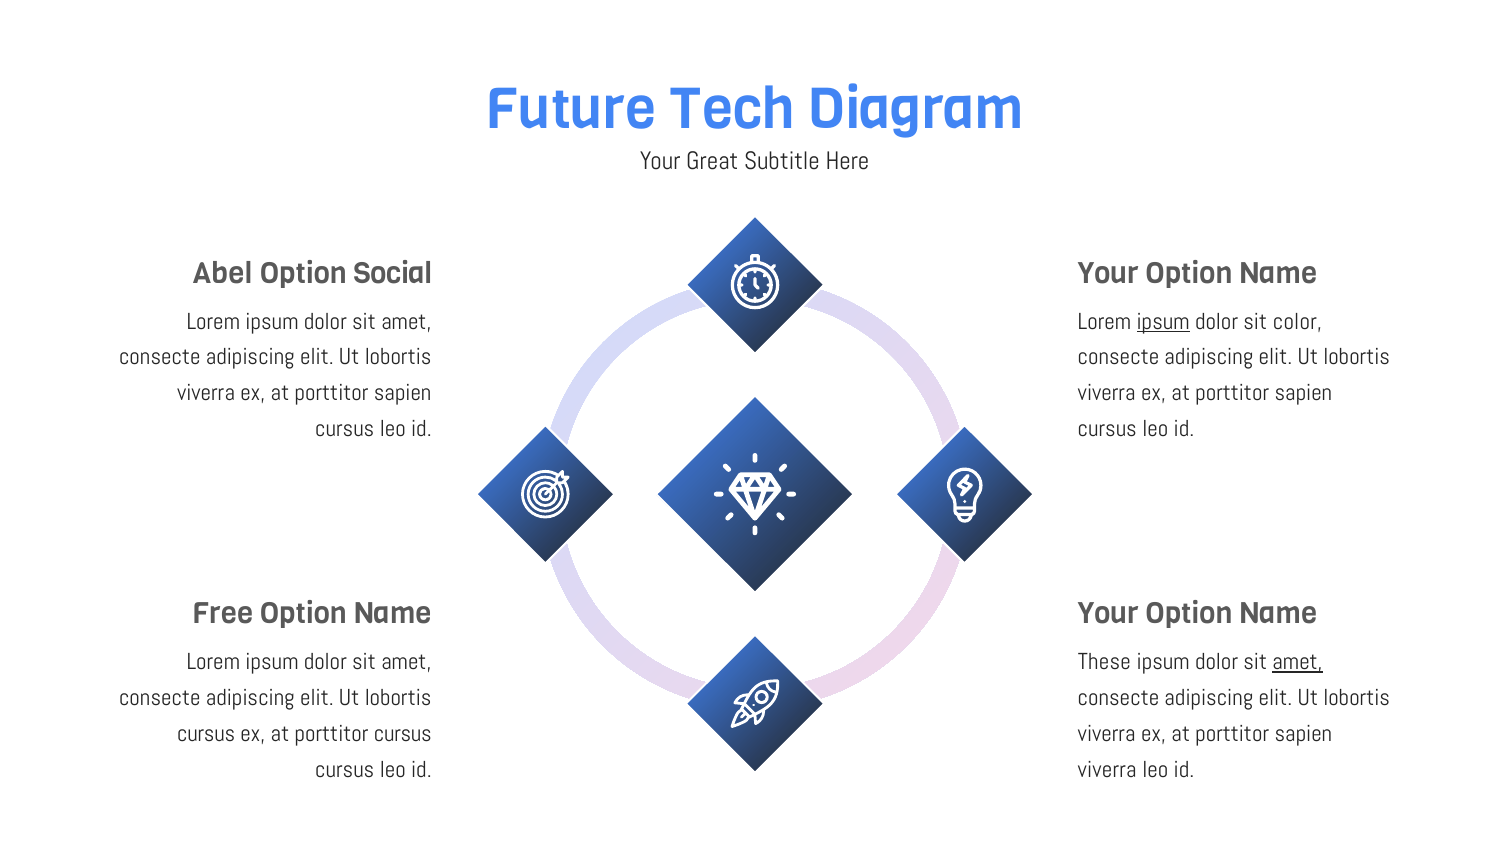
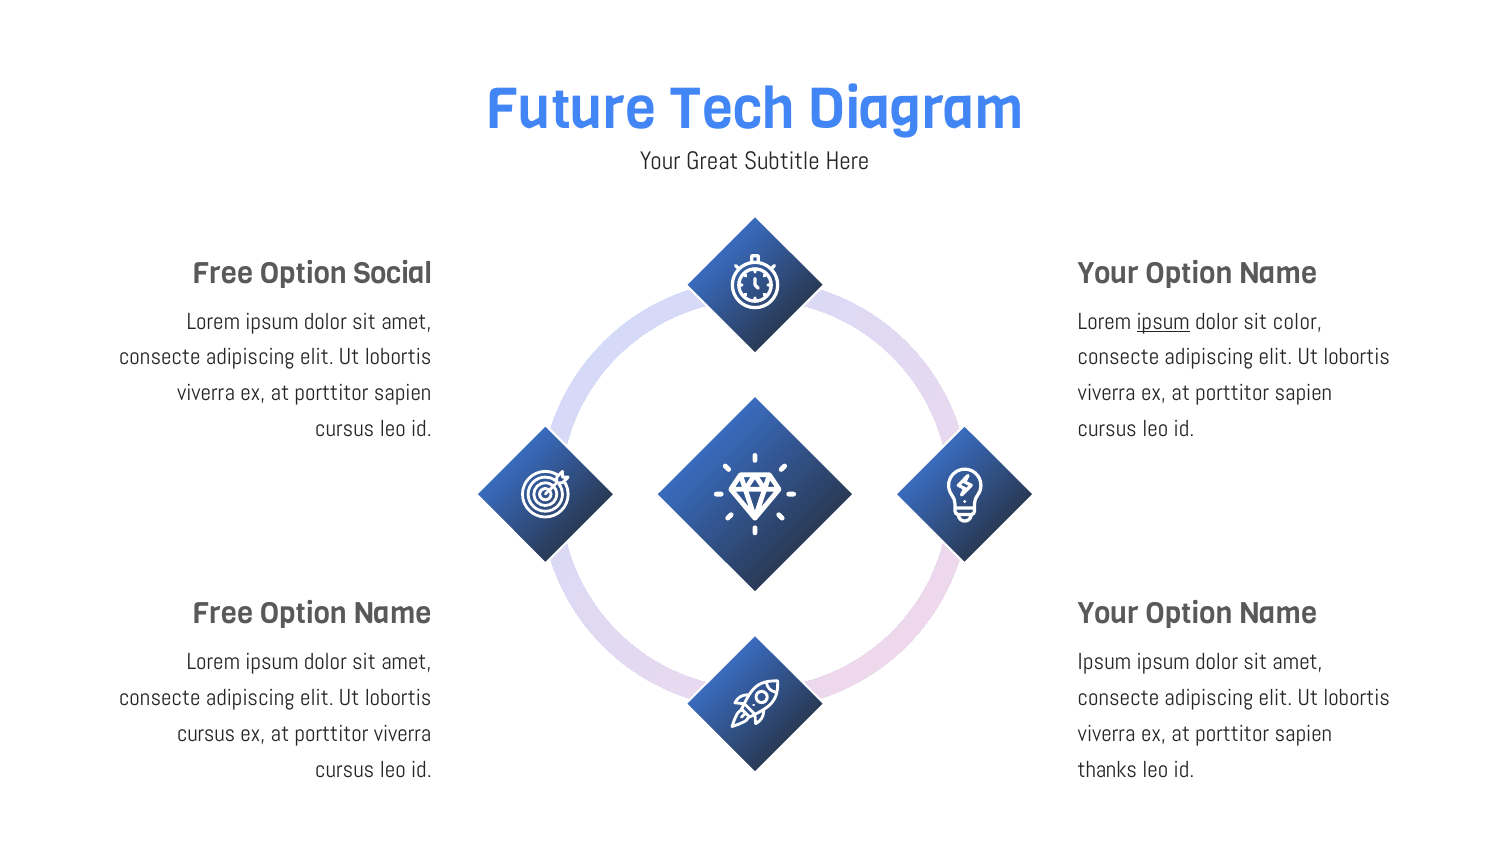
Abel: Abel -> Free (223, 274)
These: These -> Ipsum (1104, 663)
amet underline: present -> none (1298, 663)
porttitor cursus: cursus -> viverra (403, 734)
viverra: viverra -> thanks (1107, 770)
